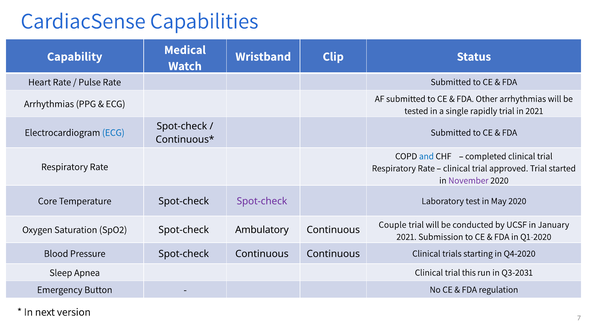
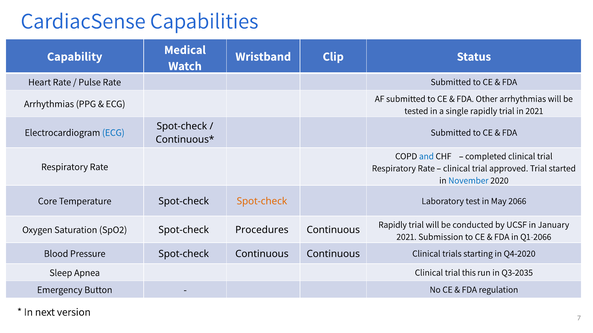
November colour: purple -> blue (468, 181)
Spot-check colour: purple -> orange (262, 202)
May 2020: 2020 -> 2066 (517, 201)
Couple: Couple -> Rapidly (393, 225)
Ambulatory: Ambulatory -> Procedures (262, 230)
Q1-2020: Q1-2020 -> Q1-2066 (536, 237)
Q3-2031: Q3-2031 -> Q3-2035 (517, 273)
